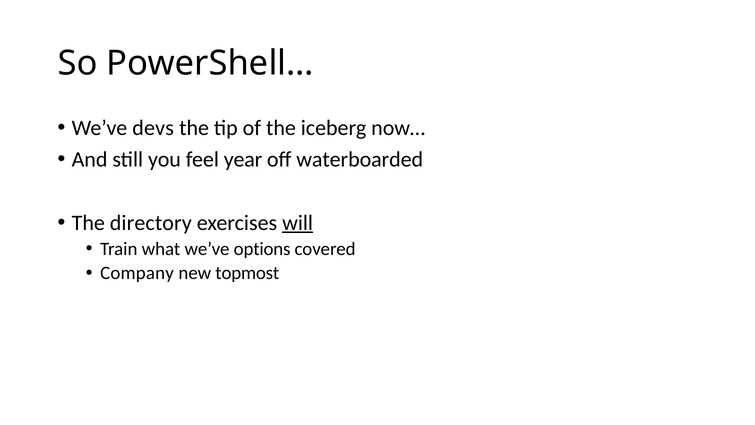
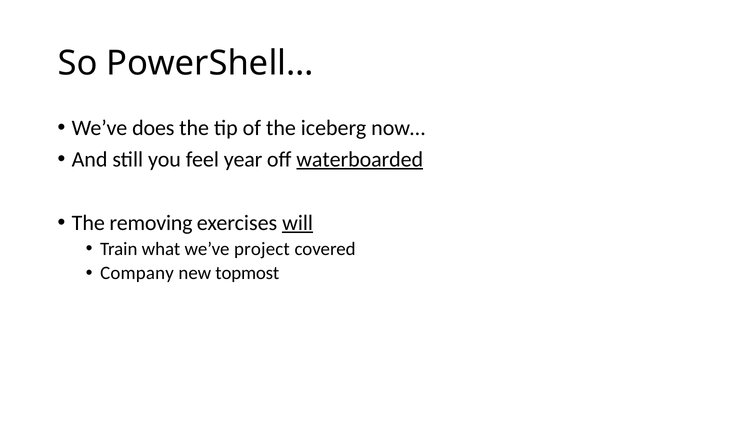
devs: devs -> does (153, 128)
waterboarded underline: none -> present (360, 159)
directory: directory -> removing (151, 223)
options: options -> project (262, 249)
